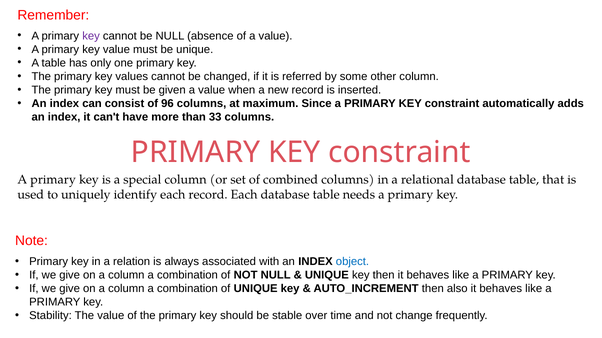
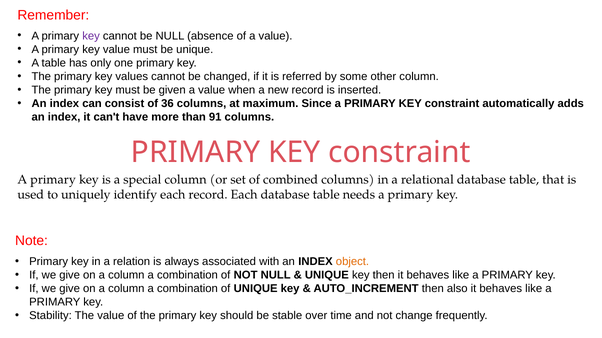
96: 96 -> 36 (167, 104)
33: 33 -> 91 (215, 117)
object colour: blue -> orange (352, 262)
